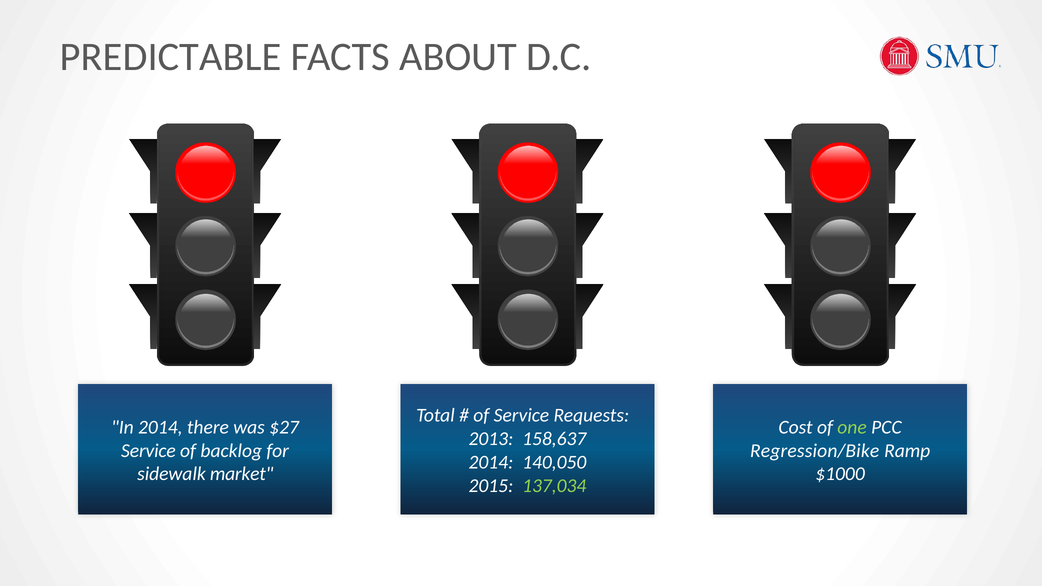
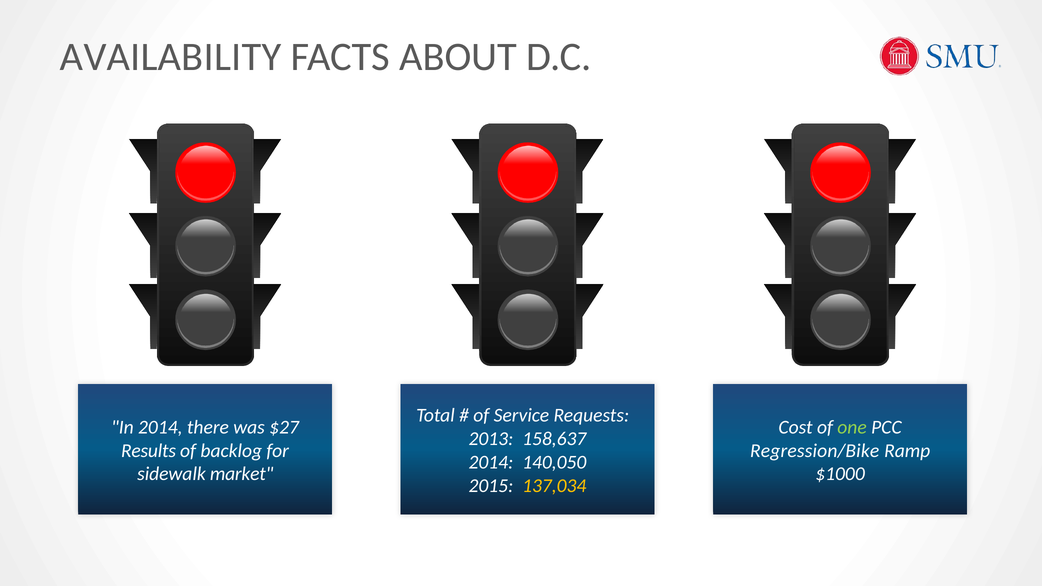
PREDICTABLE: PREDICTABLE -> AVAILABILITY (171, 57)
Service: Service -> Results (148, 451)
137,034 colour: light green -> yellow (554, 486)
